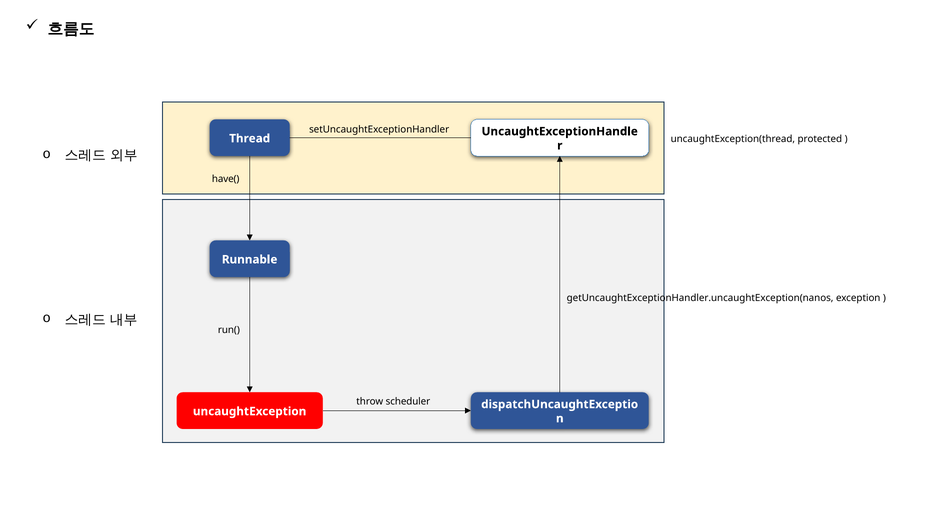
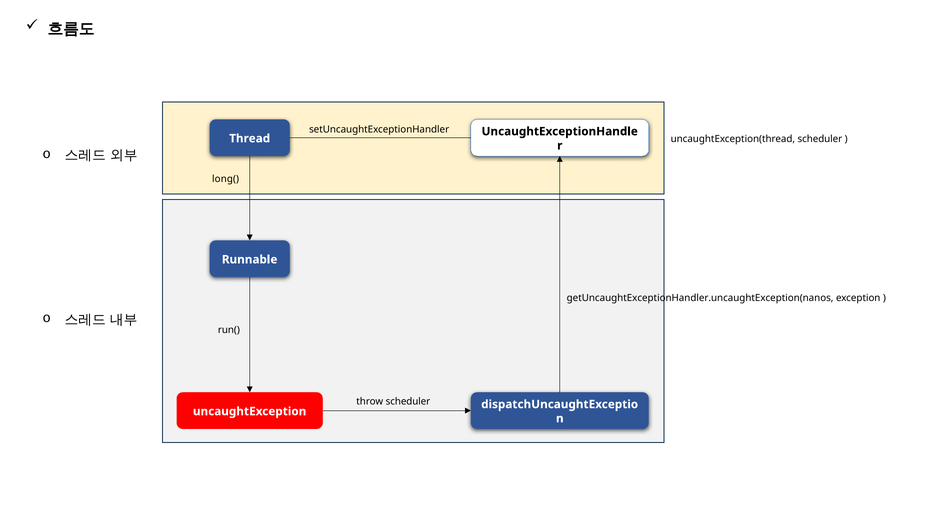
uncaughtException(thread protected: protected -> scheduler (820, 139)
have(: have( -> long( (226, 179)
